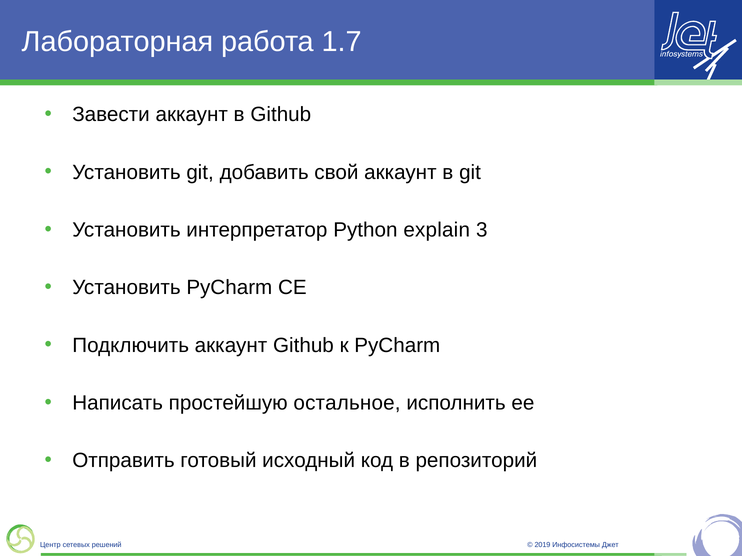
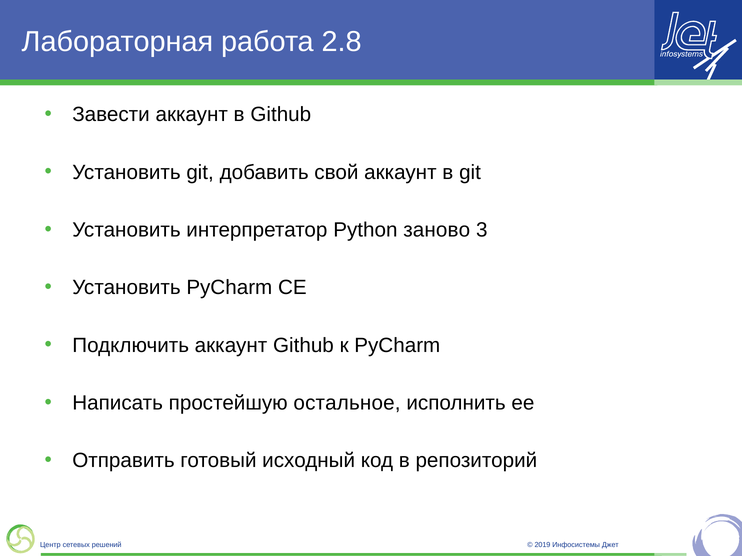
1.7: 1.7 -> 2.8 (342, 42)
explain: explain -> заново (437, 230)
